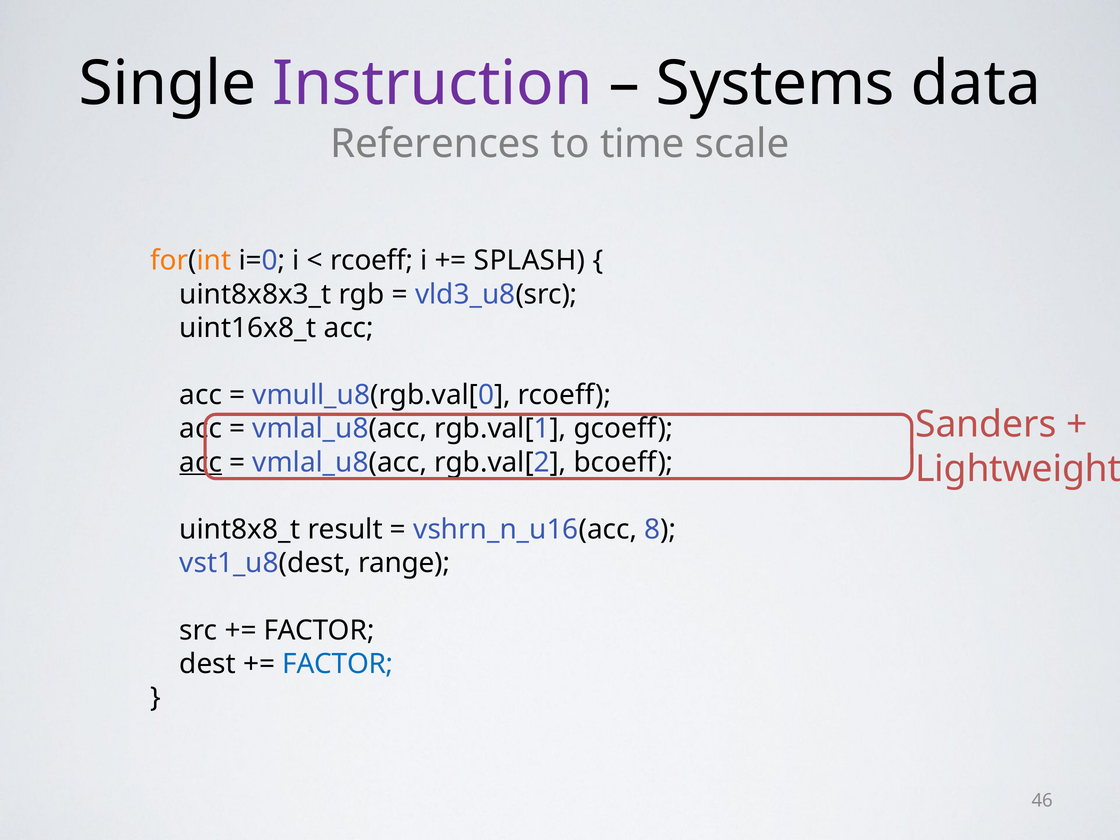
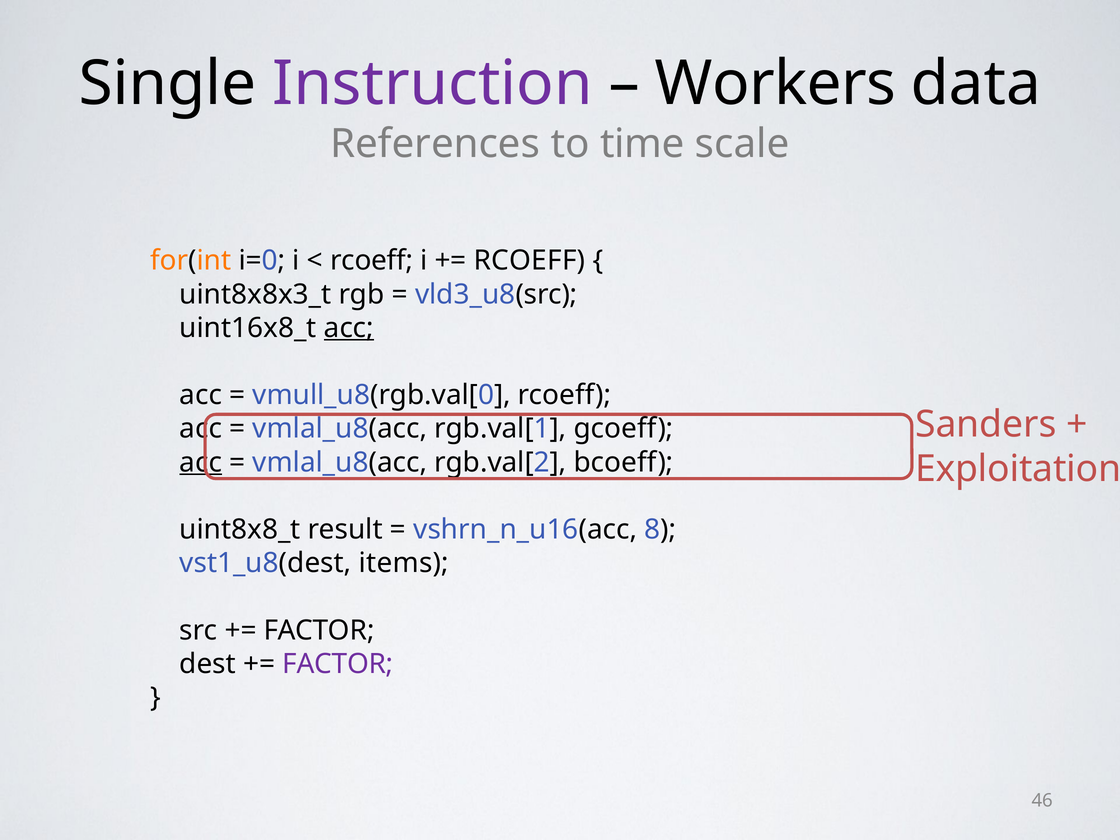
Systems: Systems -> Workers (775, 84)
SPLASH: SPLASH -> RCOEFF (529, 261)
acc underline: none -> present (349, 328)
Lightweight: Lightweight -> Exploitation (1018, 469)
range: range -> items (404, 563)
FACTOR colour: blue -> purple (338, 664)
